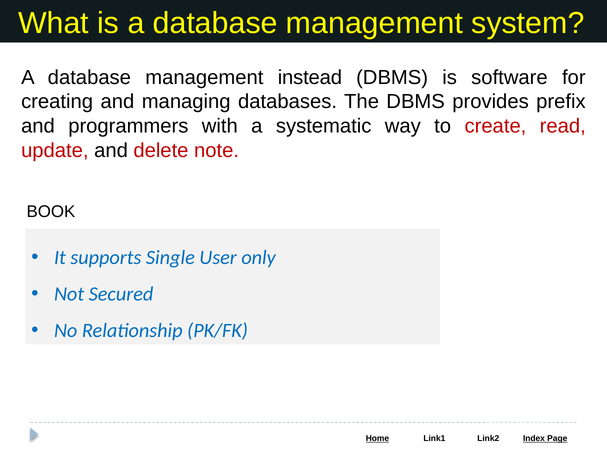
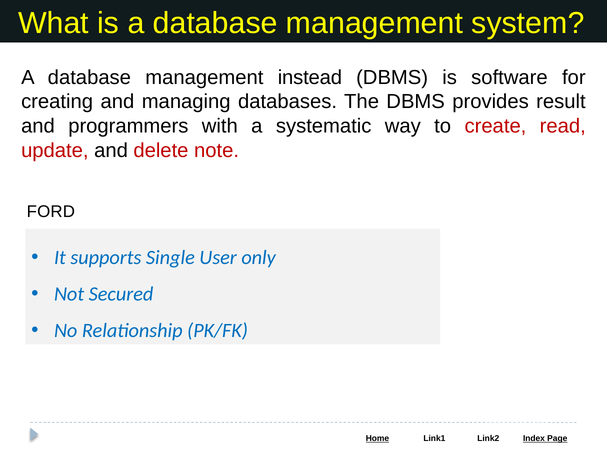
prefix: prefix -> result (561, 102)
BOOK: BOOK -> FORD (51, 212)
